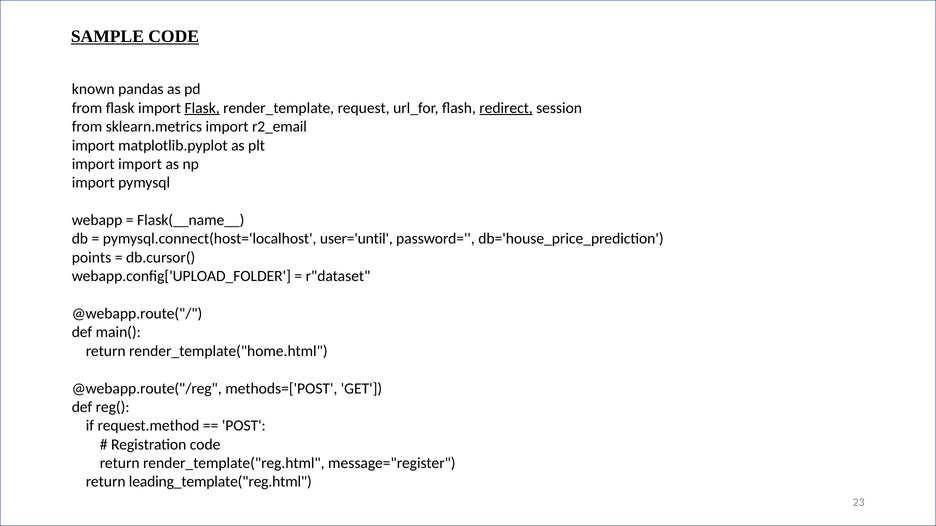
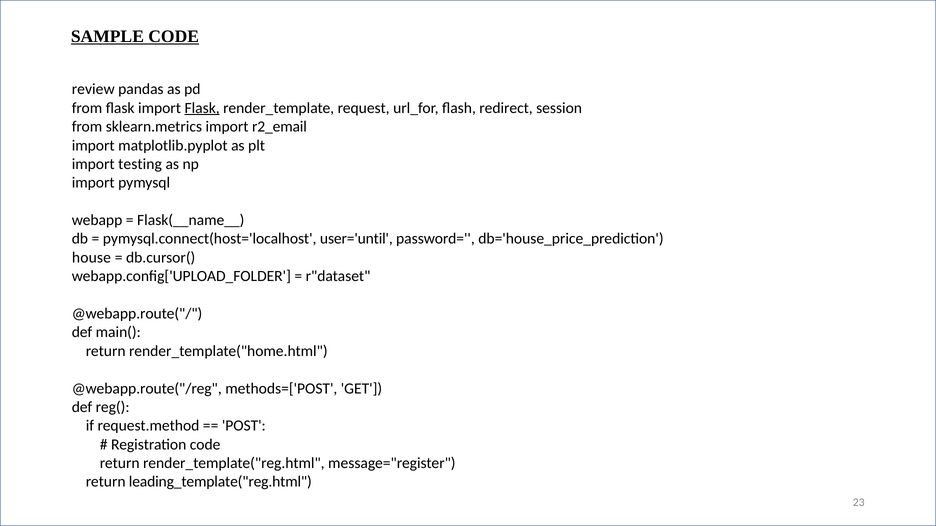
known: known -> review (93, 89)
redirect underline: present -> none (506, 108)
import import: import -> testing (140, 164)
points: points -> house (91, 258)
